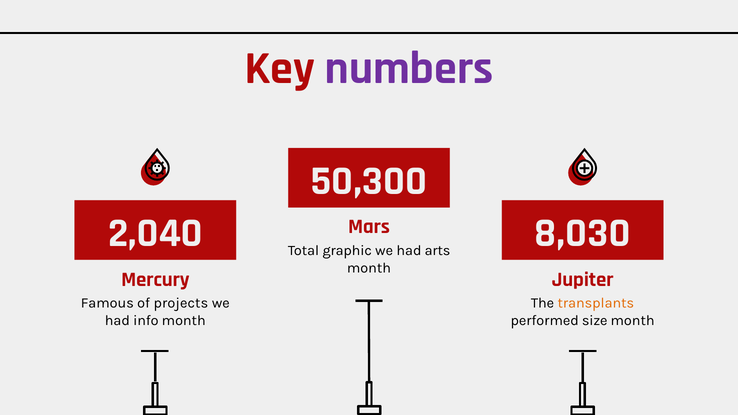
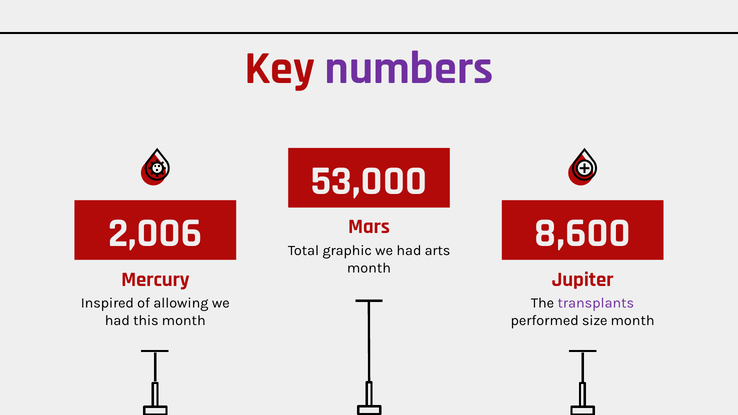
50,300: 50,300 -> 53,000 (369, 181)
2,040: 2,040 -> 2,006 (155, 233)
8,030: 8,030 -> 8,600 (583, 233)
Famous: Famous -> Inspired (107, 303)
projects: projects -> allowing (181, 303)
transplants colour: orange -> purple (596, 303)
info: info -> this (146, 320)
